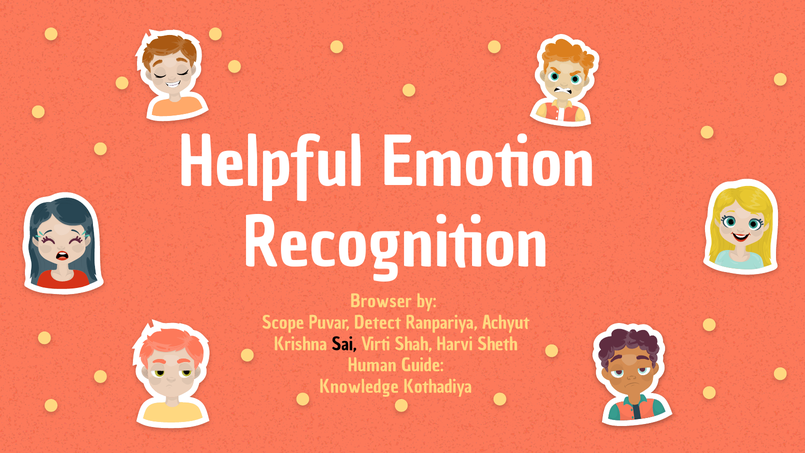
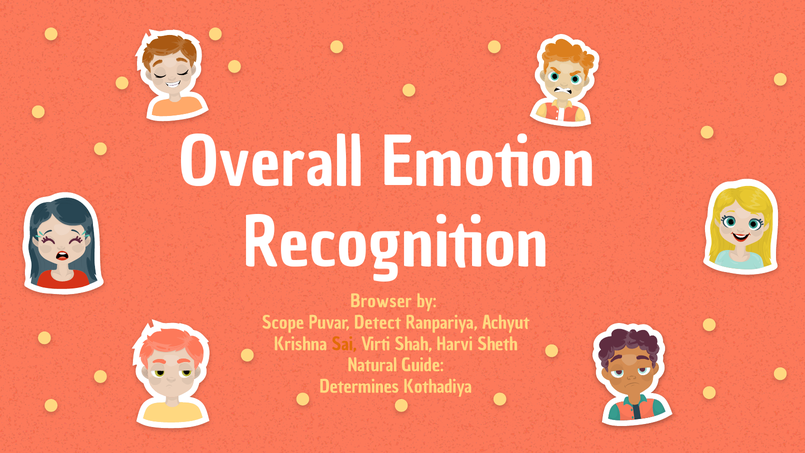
Helpful: Helpful -> Overall (271, 163)
Sai colour: black -> orange (344, 344)
Human: Human -> Natural (372, 365)
Knowledge: Knowledge -> Determines (359, 387)
